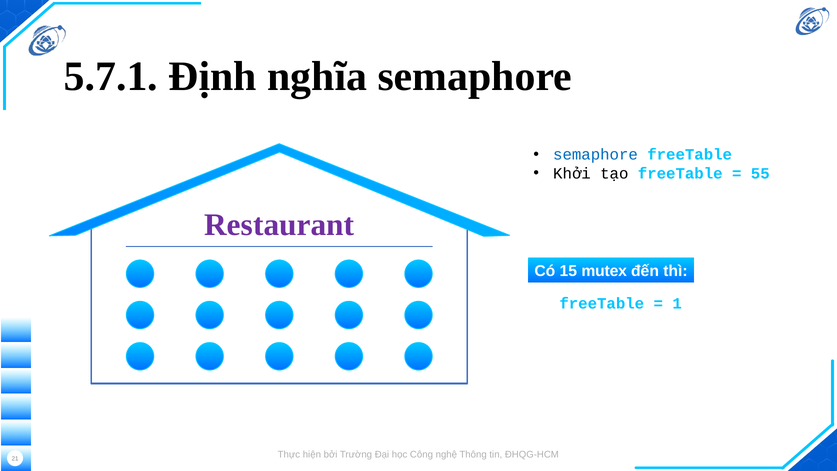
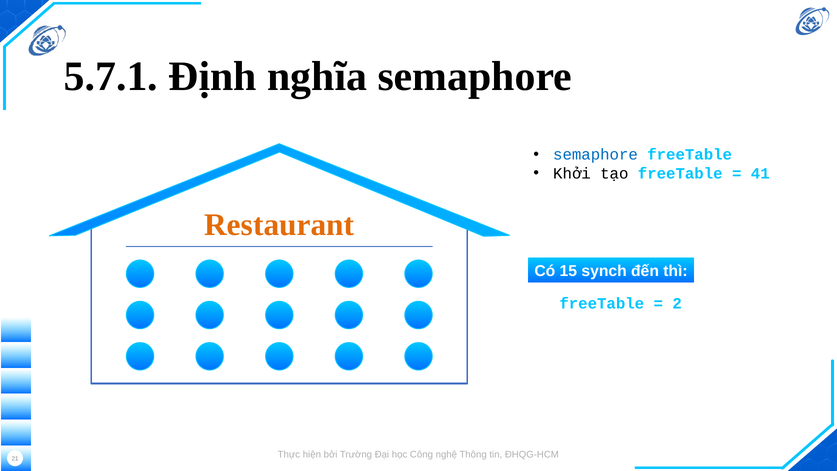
55: 55 -> 41 (760, 174)
Restaurant colour: purple -> orange (279, 225)
mutex: mutex -> synch (604, 271)
1: 1 -> 2 (677, 303)
